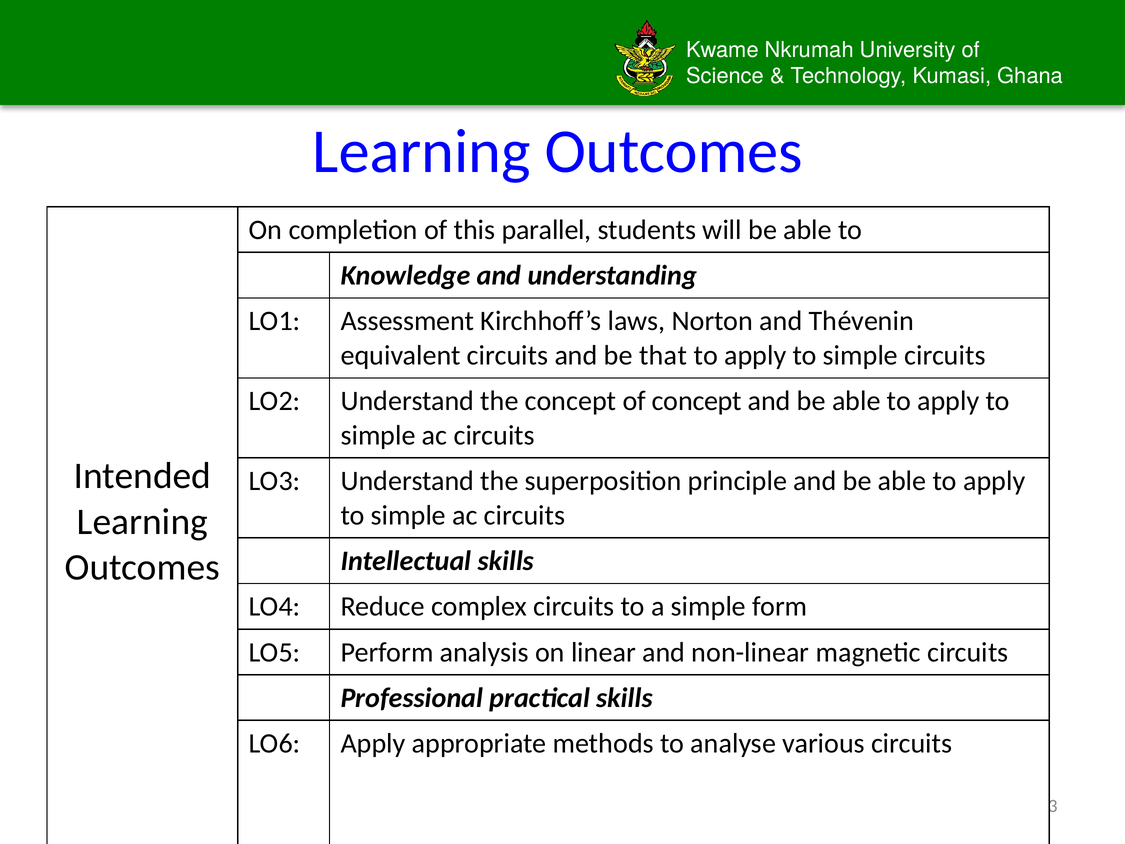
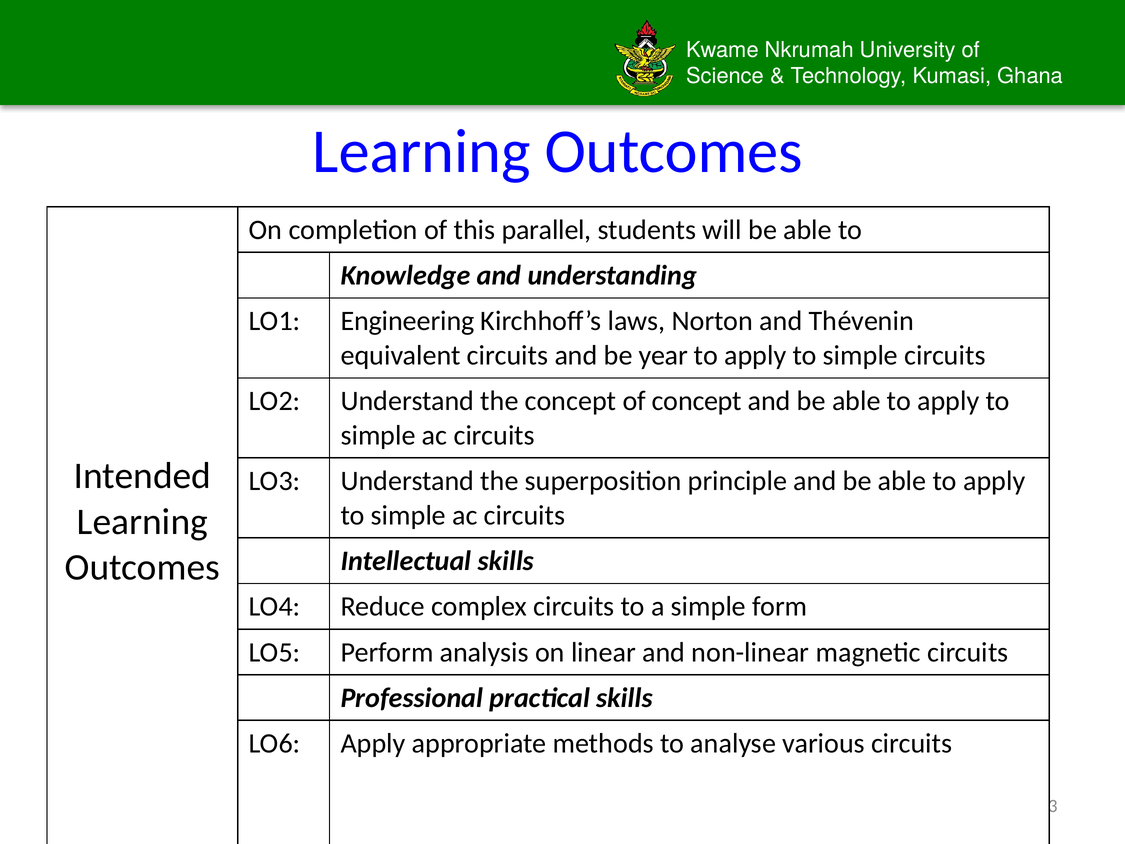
Assessment: Assessment -> Engineering (408, 321)
that: that -> year (663, 355)
